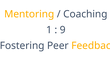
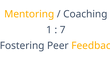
9: 9 -> 7 (63, 30)
